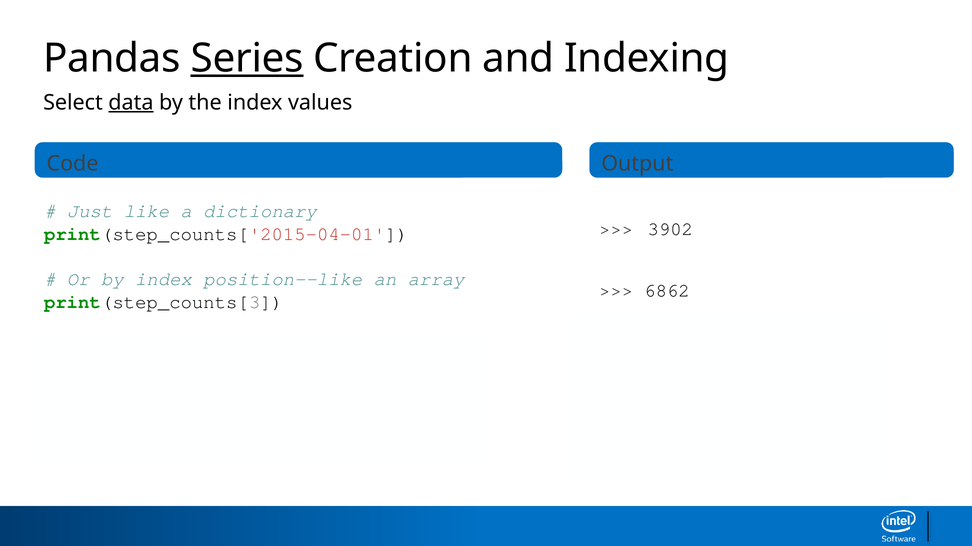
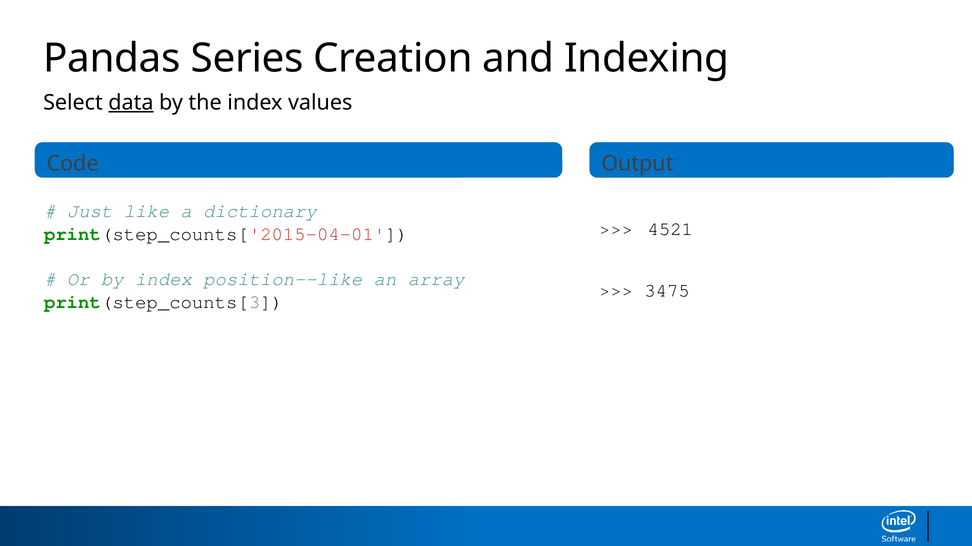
Series underline: present -> none (247, 59)
3902: 3902 -> 4521 (670, 230)
6862: 6862 -> 3475 (667, 291)
